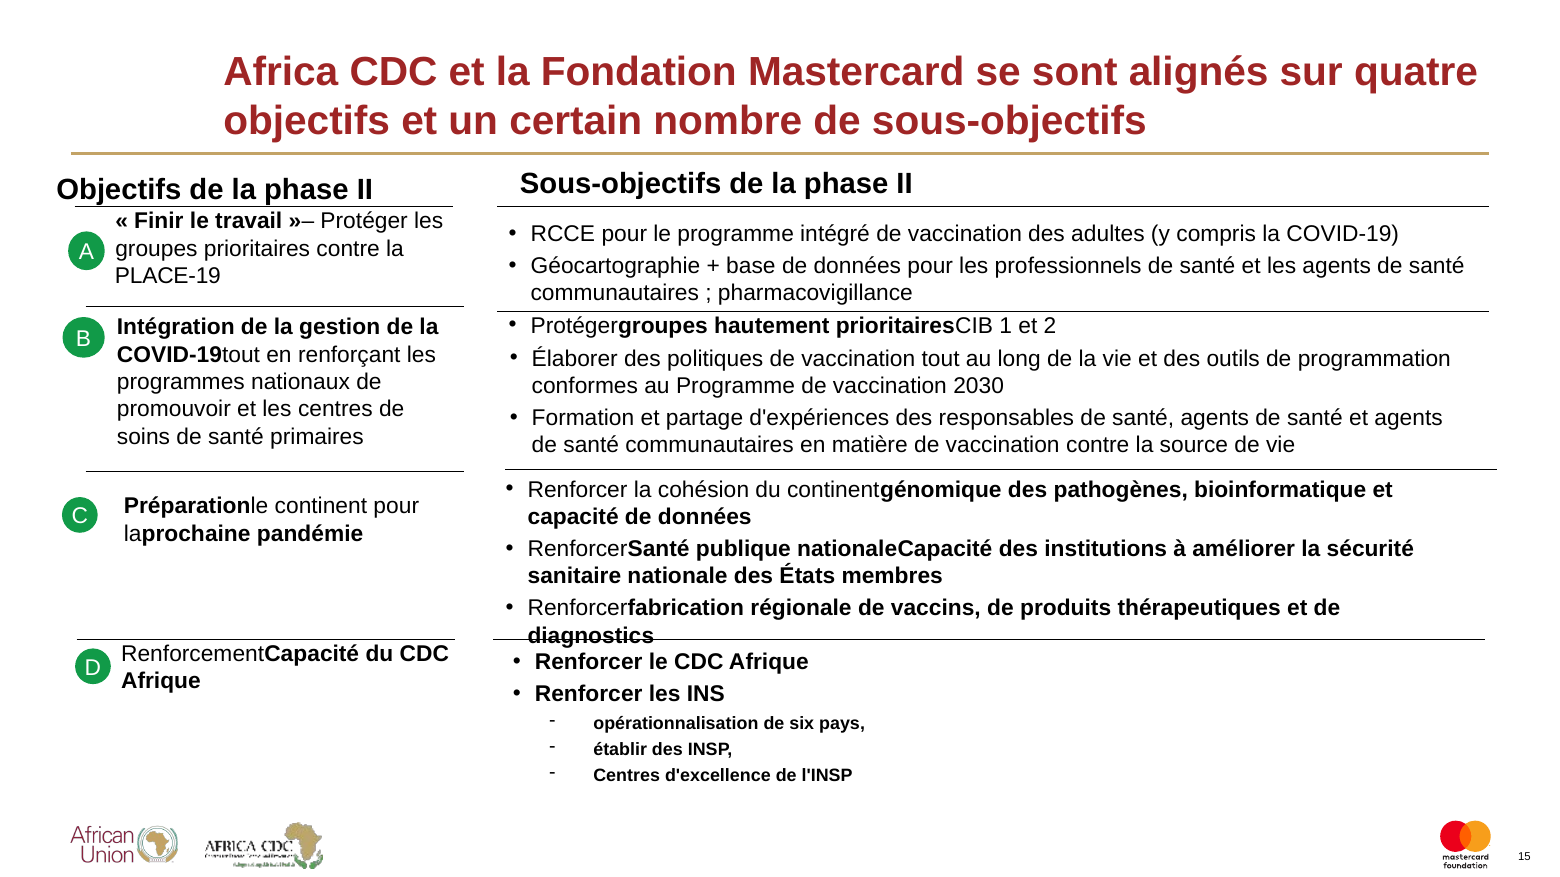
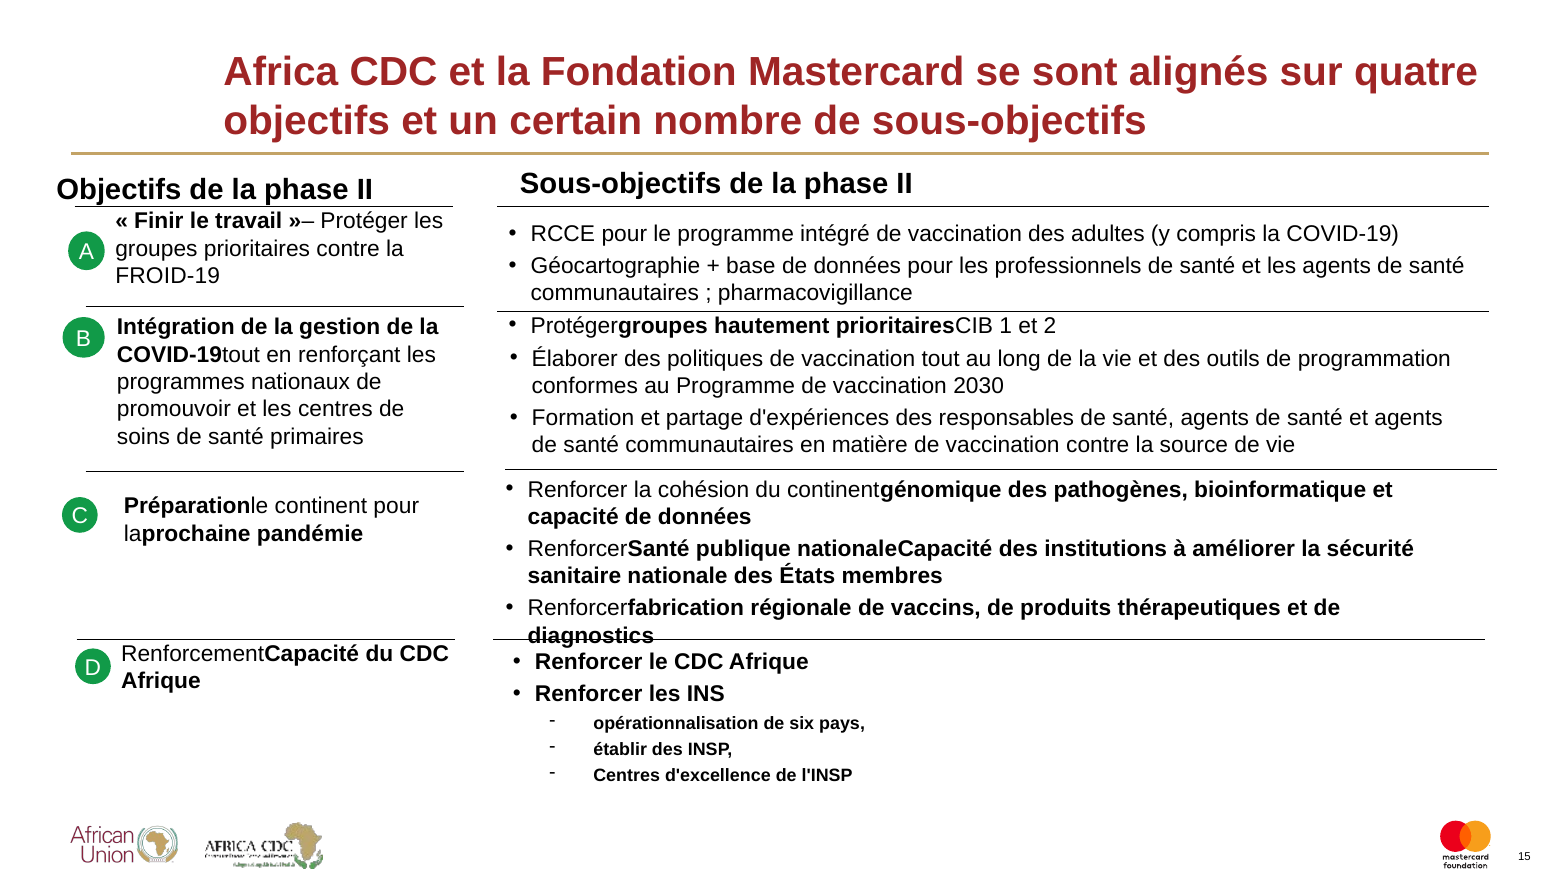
PLACE-19: PLACE-19 -> FROID-19 (168, 276)
